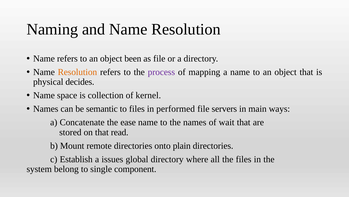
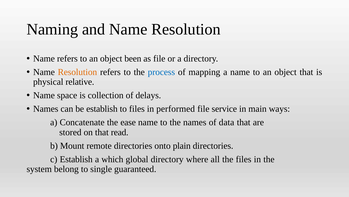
process colour: purple -> blue (161, 72)
decides: decides -> relative (80, 82)
kernel: kernel -> delays (148, 95)
be semantic: semantic -> establish (102, 109)
servers: servers -> service (224, 109)
wait: wait -> data (227, 122)
issues: issues -> which (112, 159)
component: component -> guaranteed (135, 169)
